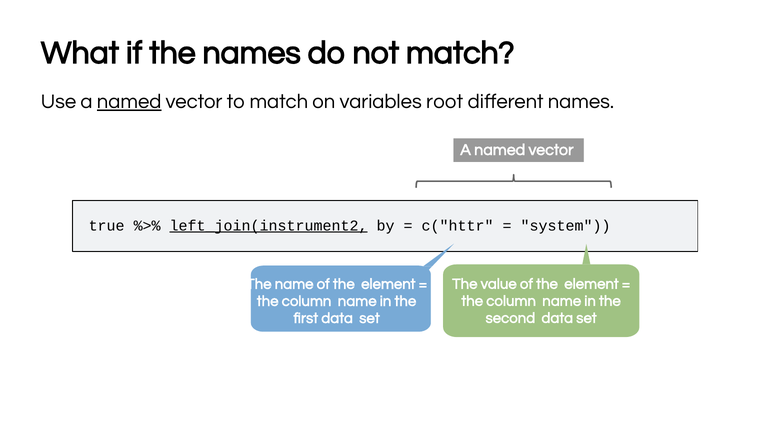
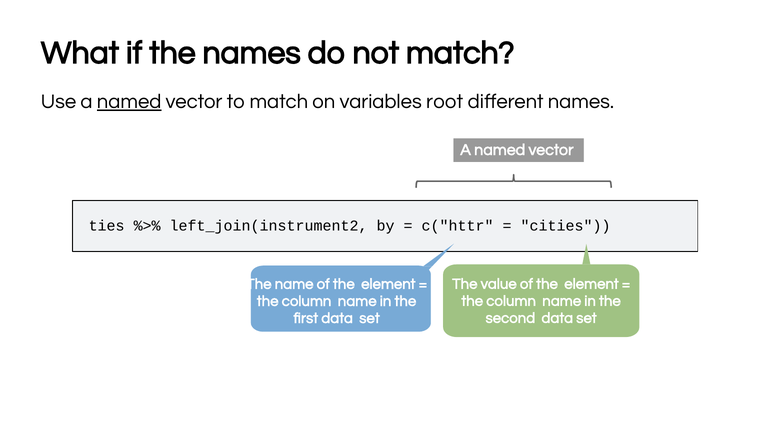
true: true -> ties (107, 226)
left_join(instrument2 underline: present -> none (269, 226)
system: system -> cities (566, 226)
